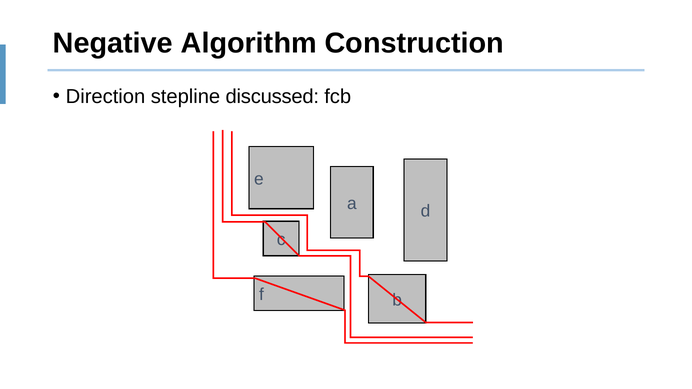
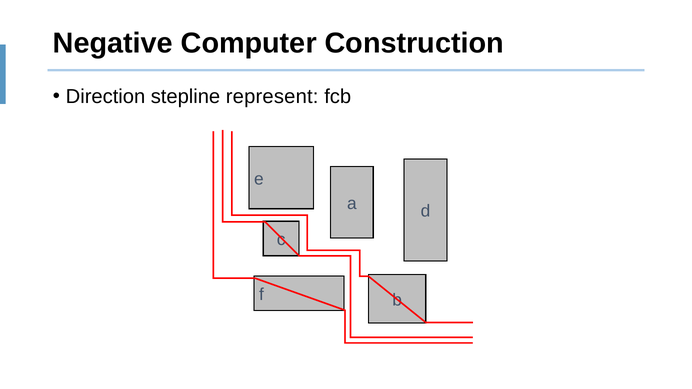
Algorithm: Algorithm -> Computer (249, 43)
discussed: discussed -> represent (272, 97)
